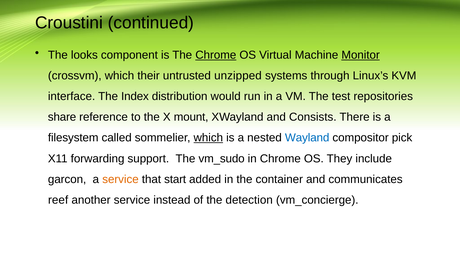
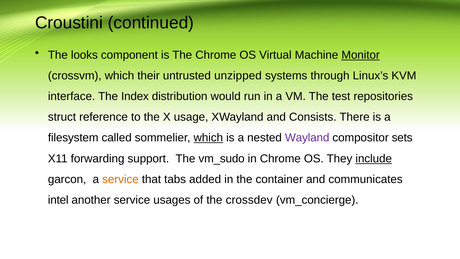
Chrome underline: present -> none (216, 55)
share: share -> struct (62, 117)
mount: mount -> usage (191, 117)
Wayland colour: blue -> purple (307, 138)
pick: pick -> sets (402, 138)
include underline: none -> present (374, 158)
start: start -> tabs (175, 179)
reef: reef -> intel (58, 200)
instead: instead -> usages (172, 200)
detection: detection -> crossdev (249, 200)
